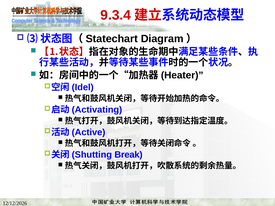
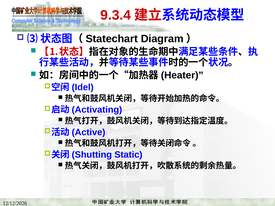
Break: Break -> Static (128, 155)
